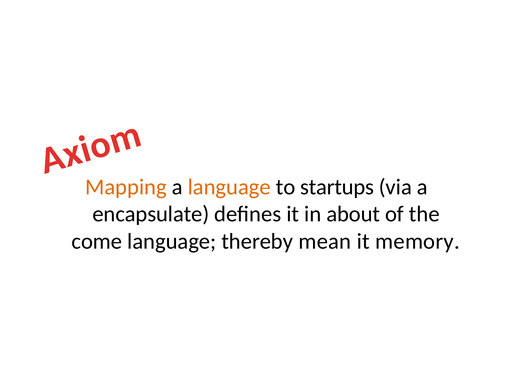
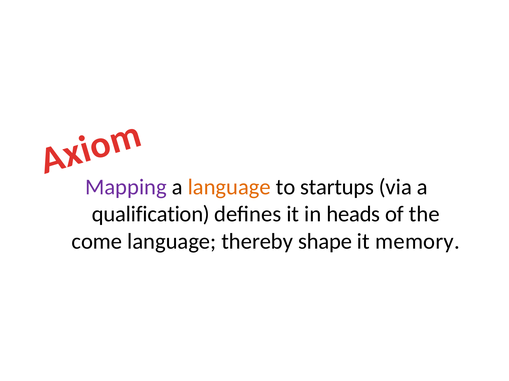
Mapping colour: orange -> purple (126, 187)
encapsulate: encapsulate -> qualification (151, 215)
about: about -> heads (353, 215)
mean: mean -> shape (325, 242)
